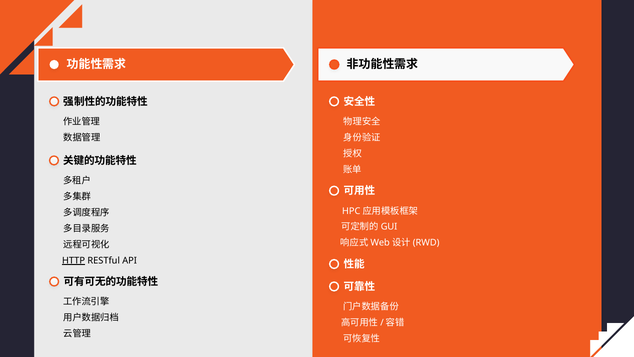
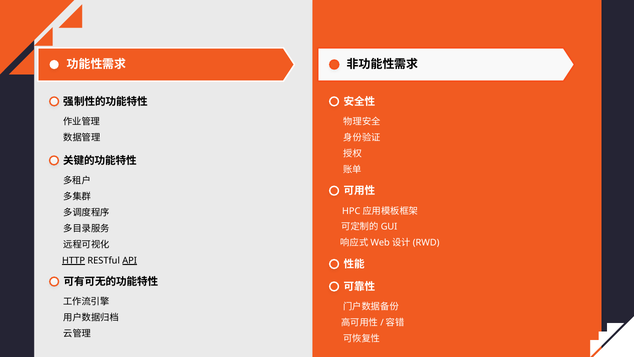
API underline: none -> present (130, 260)
